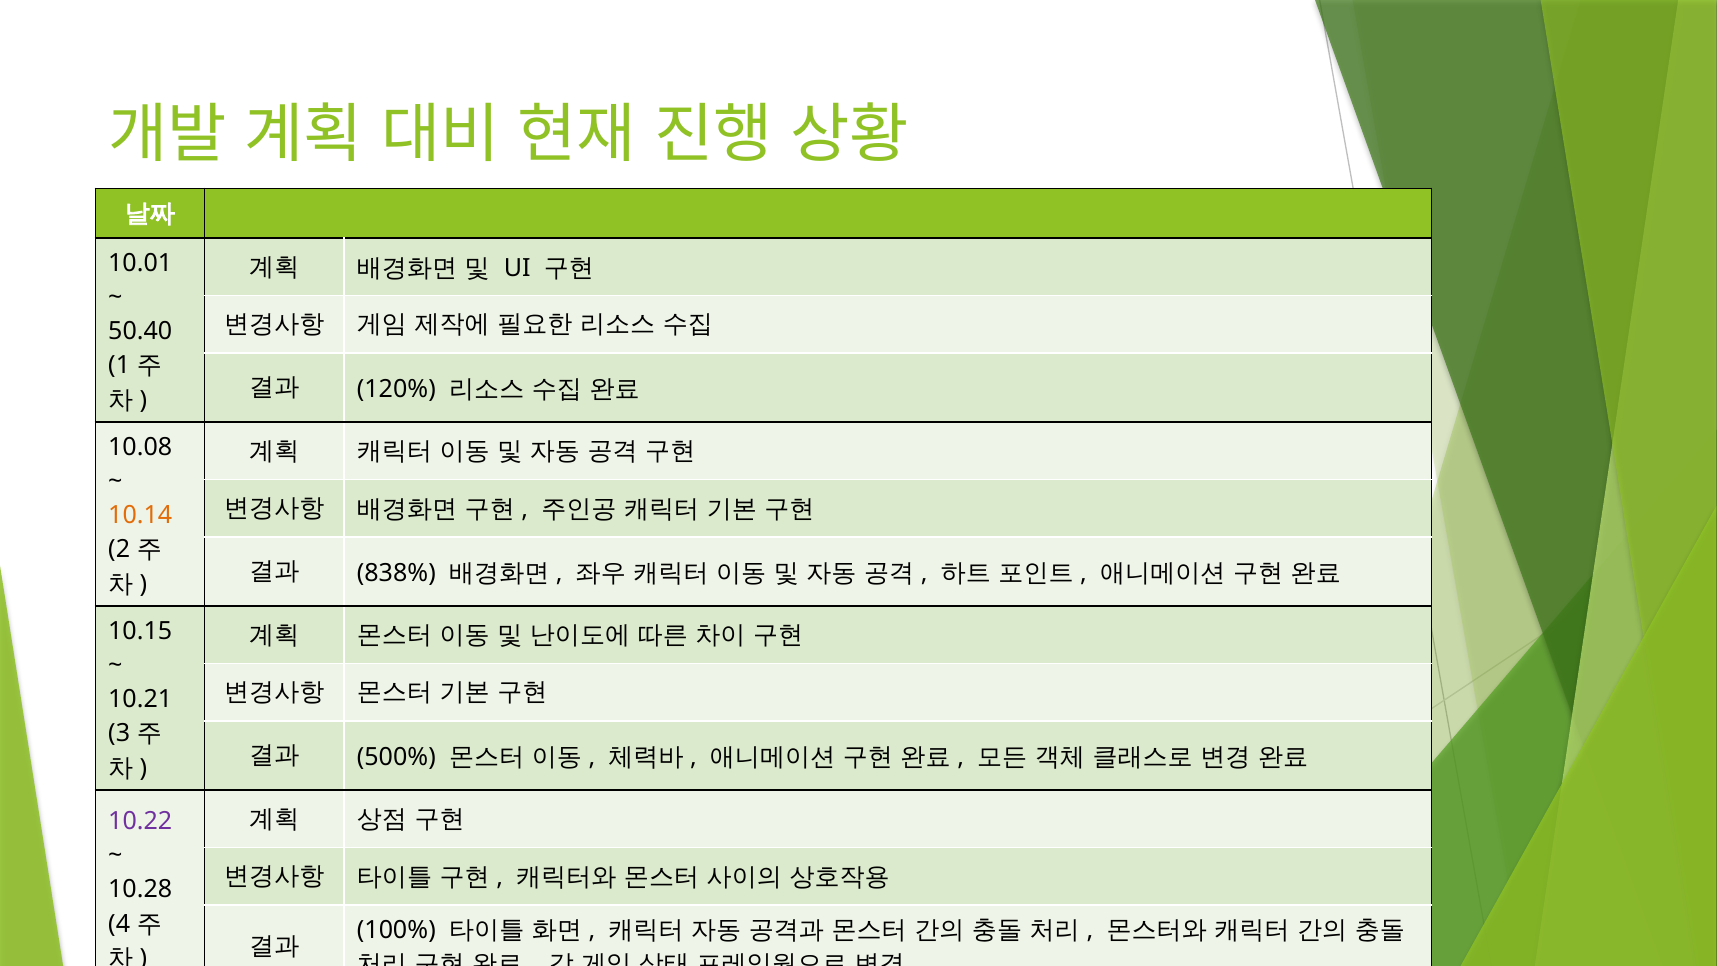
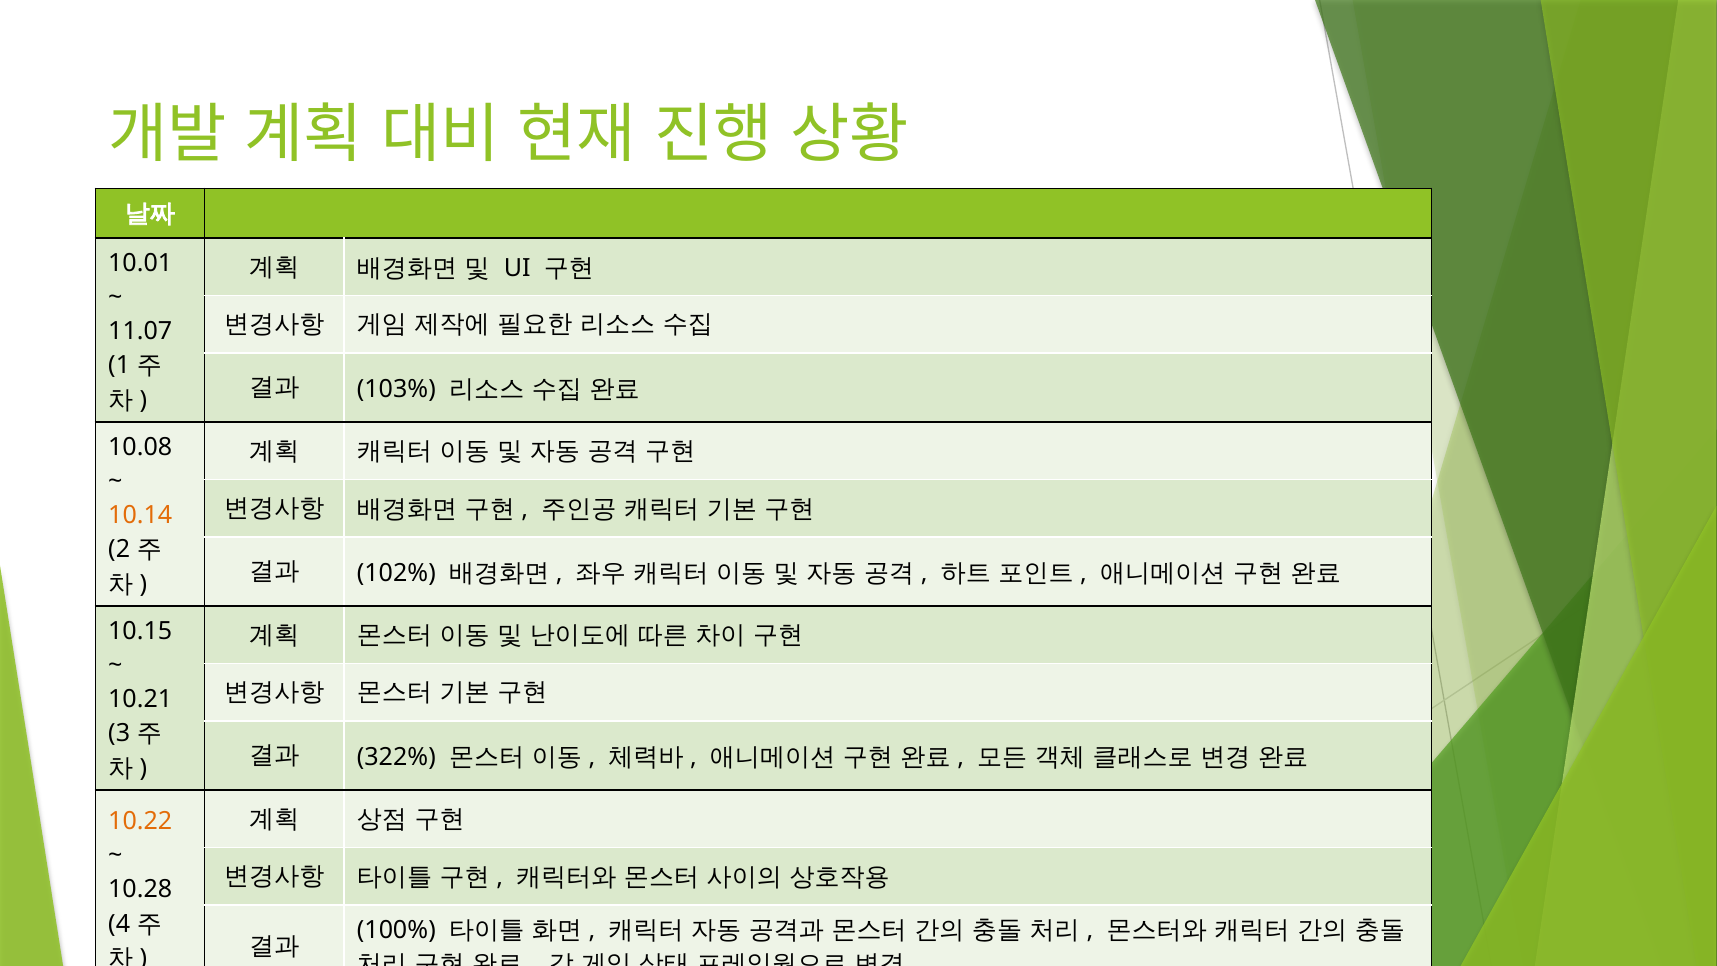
50.40: 50.40 -> 11.07 (140, 331)
120%: 120% -> 103% (396, 389)
838%: 838% -> 102% (396, 573)
500%: 500% -> 322% (396, 757)
10.22 colour: purple -> orange (140, 821)
